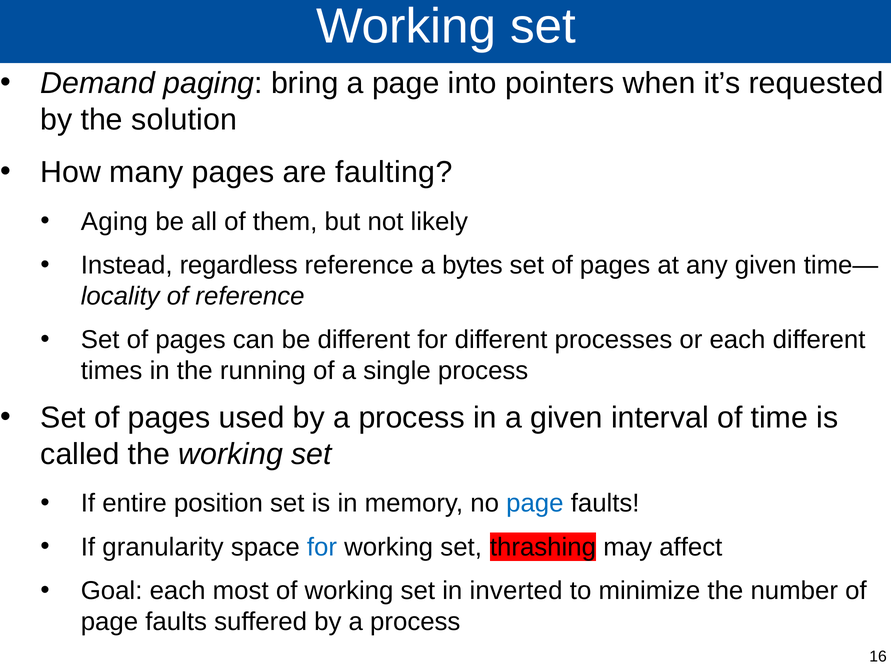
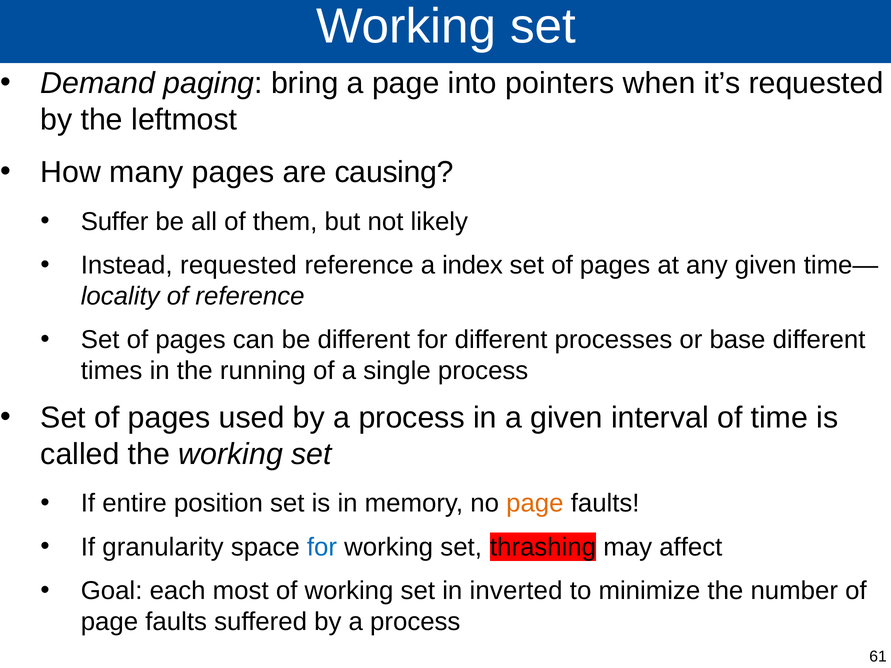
solution: solution -> leftmost (184, 120)
faulting: faulting -> causing (394, 172)
Aging: Aging -> Suffer (115, 222)
Instead regardless: regardless -> requested (238, 265)
bytes: bytes -> index (472, 265)
or each: each -> base (737, 340)
page colour: blue -> orange (535, 504)
16: 16 -> 61 (878, 657)
